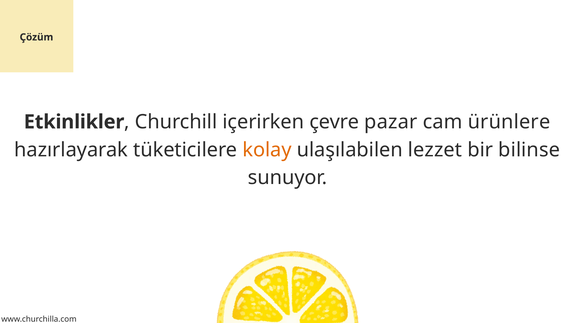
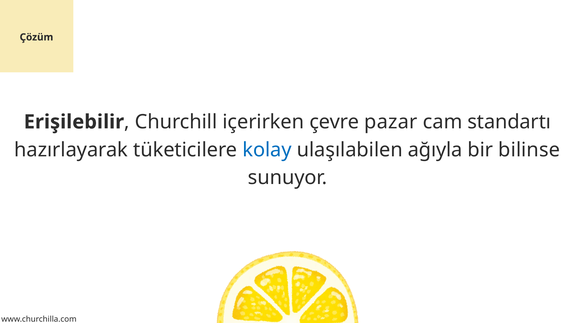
Etkinlikler: Etkinlikler -> Erişilebilir (74, 122)
ürünlere: ürünlere -> standartı (509, 122)
kolay colour: orange -> blue (267, 150)
lezzet: lezzet -> ağıyla (435, 150)
